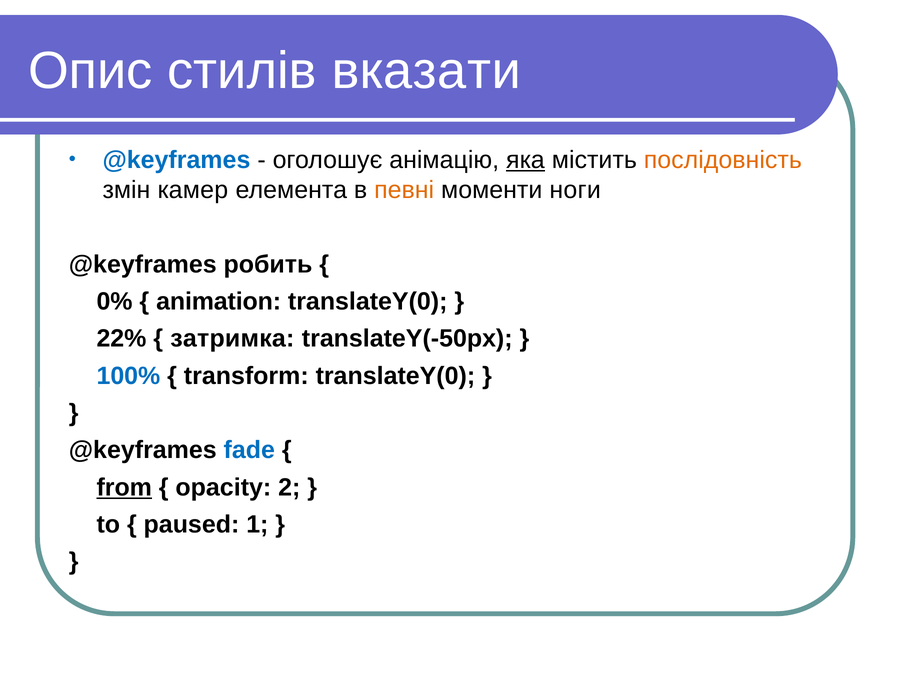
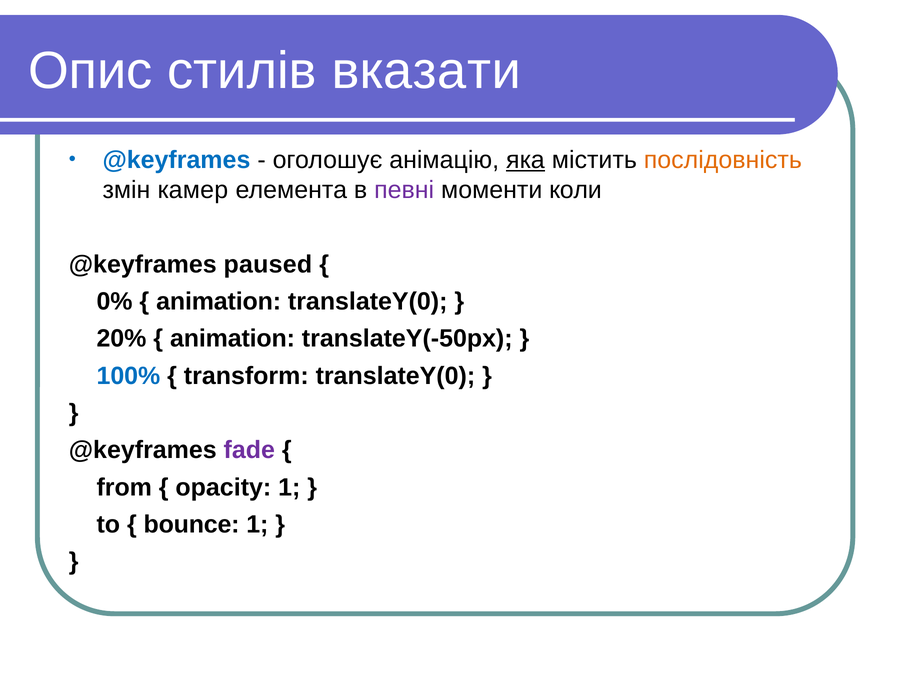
певні colour: orange -> purple (404, 190)
ноги: ноги -> коли (575, 190)
робить: робить -> paused (268, 264)
22%: 22% -> 20% (121, 338)
затримка: затримка -> animation (233, 338)
fade colour: blue -> purple (249, 450)
from underline: present -> none (124, 487)
opacity 2: 2 -> 1 (289, 487)
paused: paused -> bounce (192, 524)
